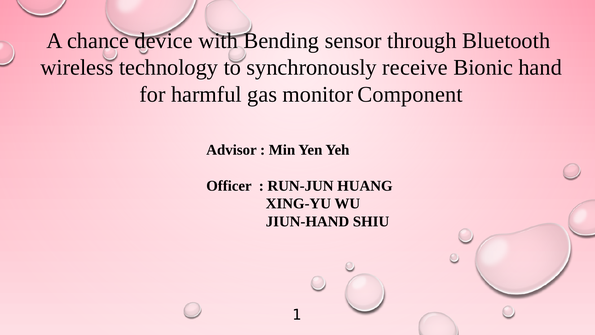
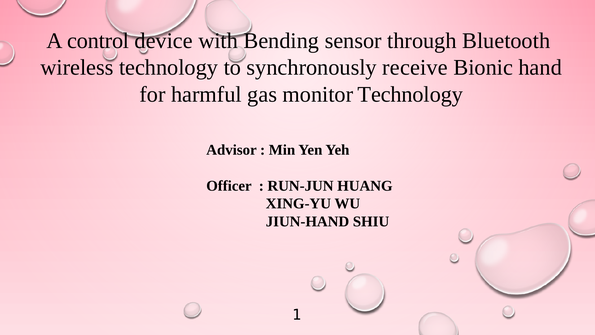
chance: chance -> control (98, 41)
monitor Component: Component -> Technology (410, 94)
